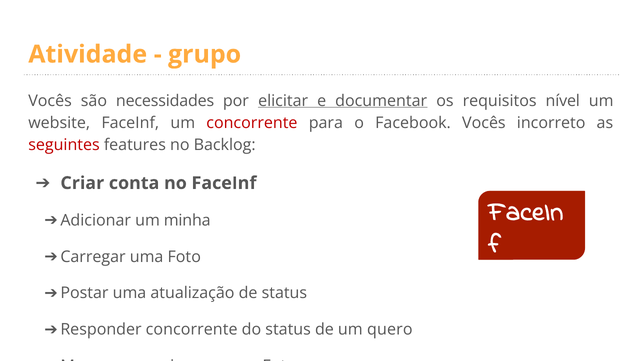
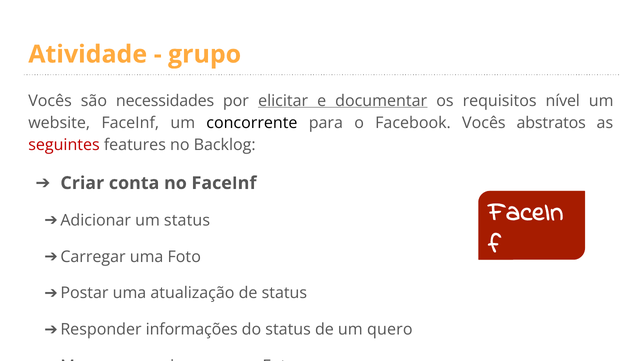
concorrente colour: red -> black (252, 123)
incorreto: incorreto -> abstratos (551, 123)
um minha: minha -> status (187, 221)
concorrente: concorrente -> informações (192, 330)
